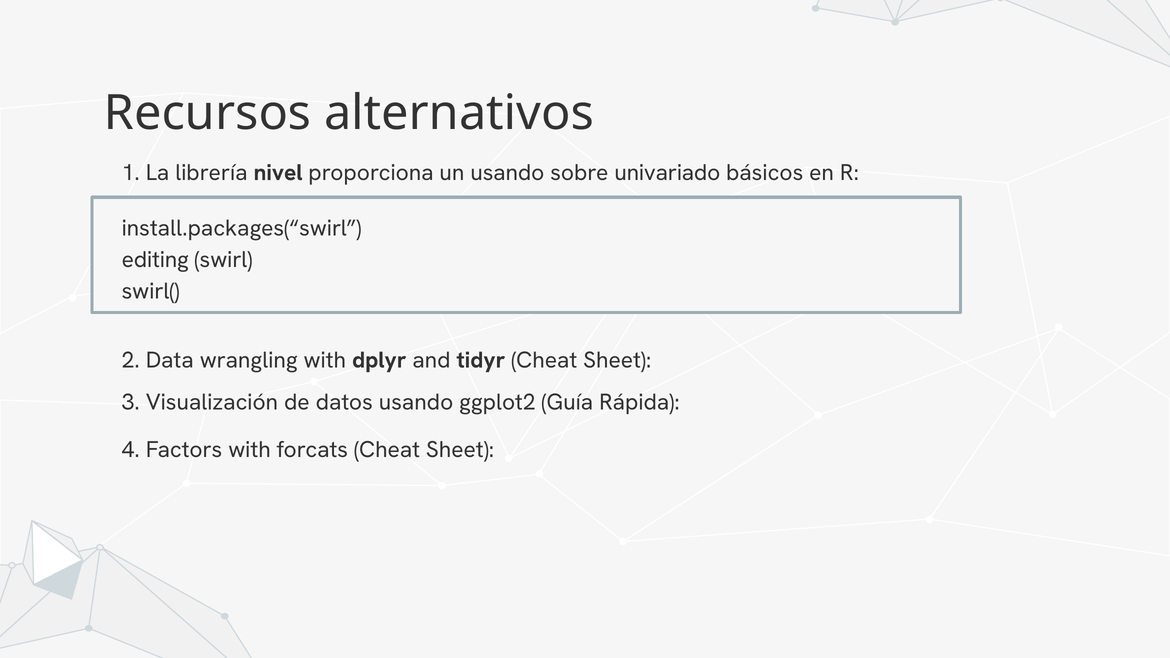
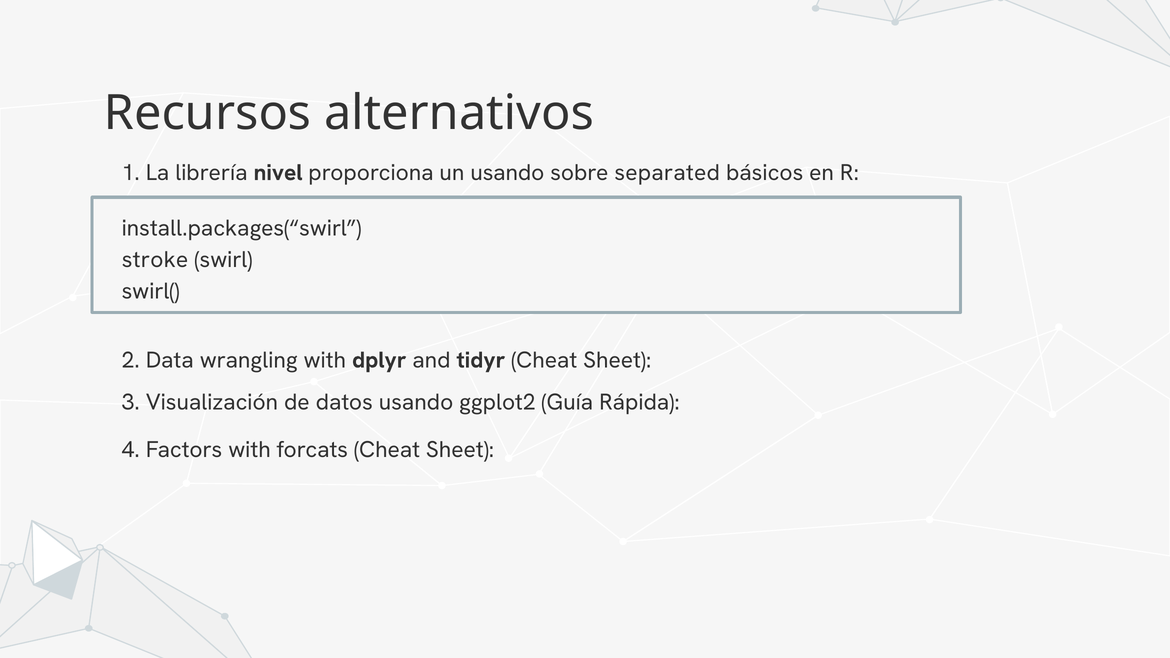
univariado: univariado -> separated (667, 173)
editing: editing -> stroke (155, 260)
